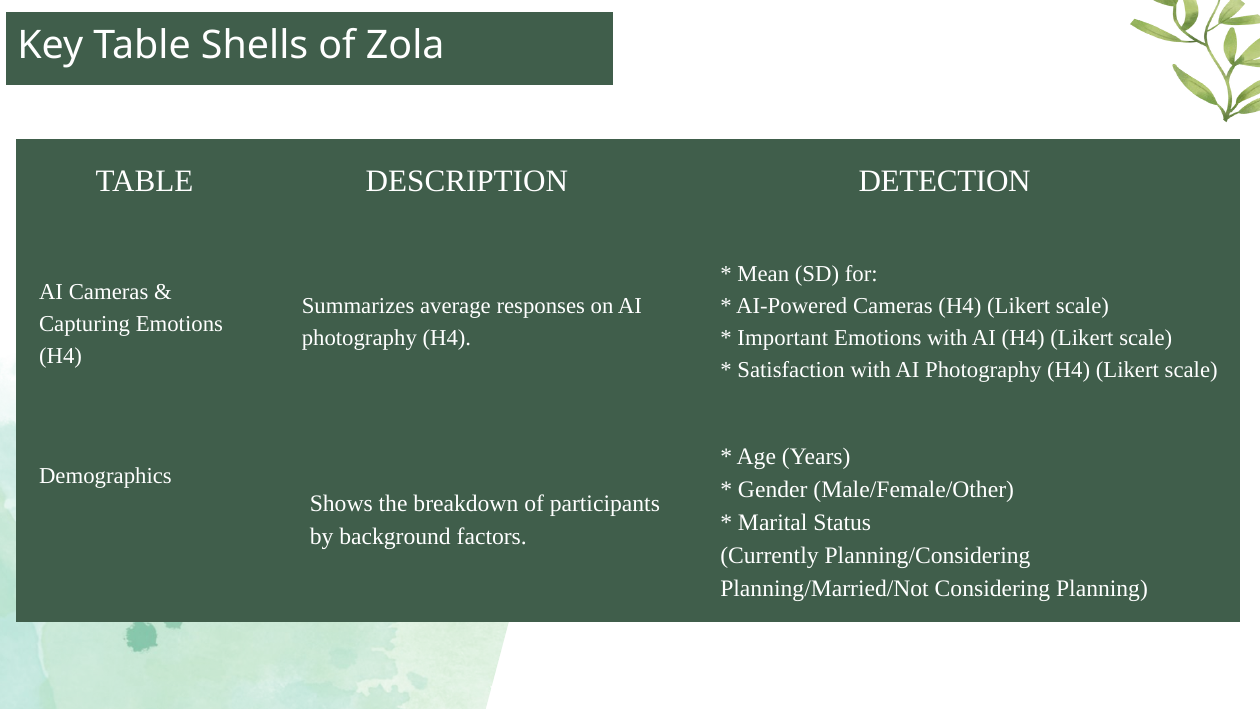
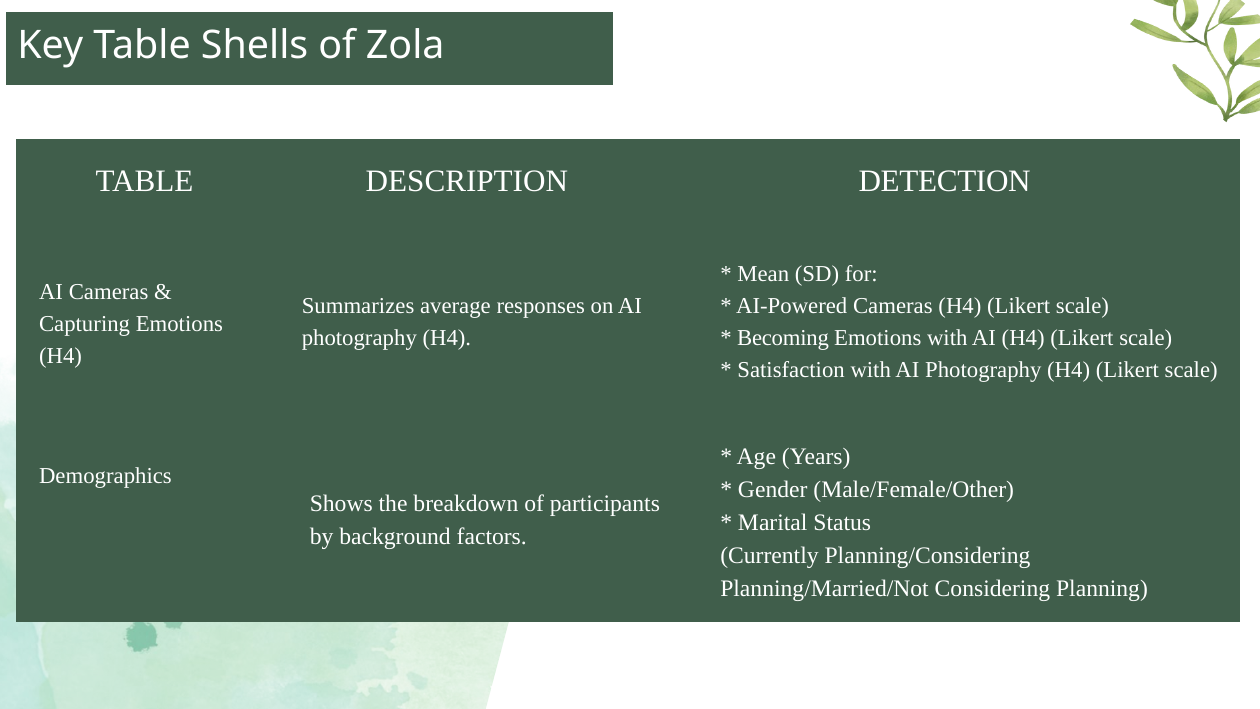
Important: Important -> Becoming (783, 338)
